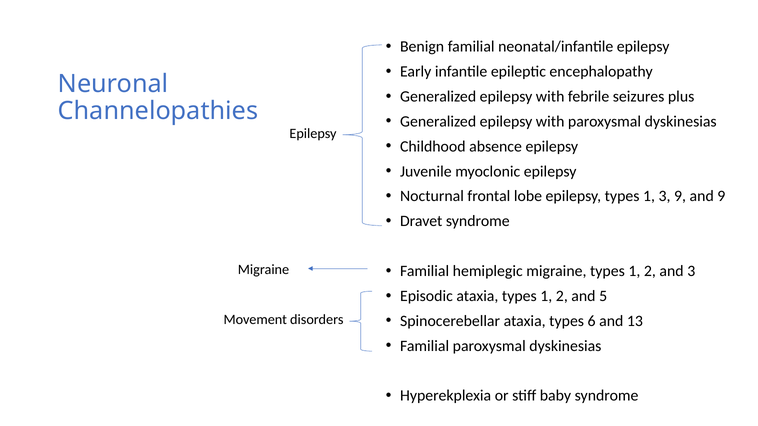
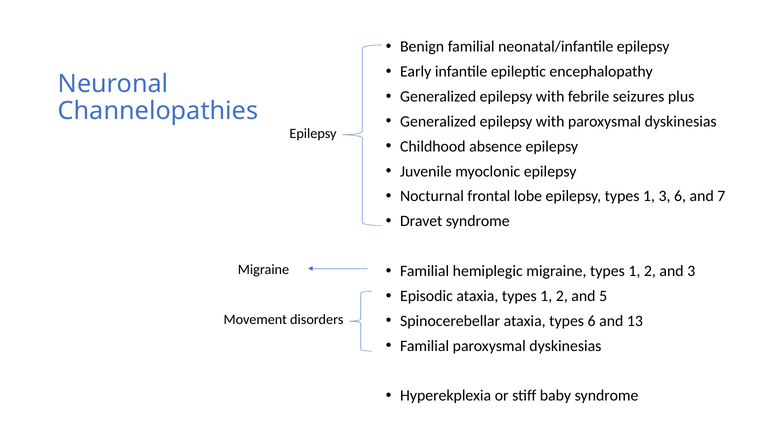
3 9: 9 -> 6 (680, 196)
and 9: 9 -> 7 (721, 196)
